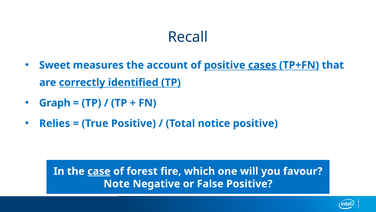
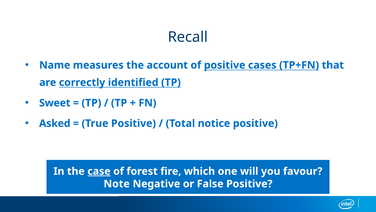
Sweet: Sweet -> Name (55, 65)
cases underline: present -> none (262, 65)
Graph: Graph -> Sweet (55, 103)
Relies: Relies -> Asked (55, 123)
